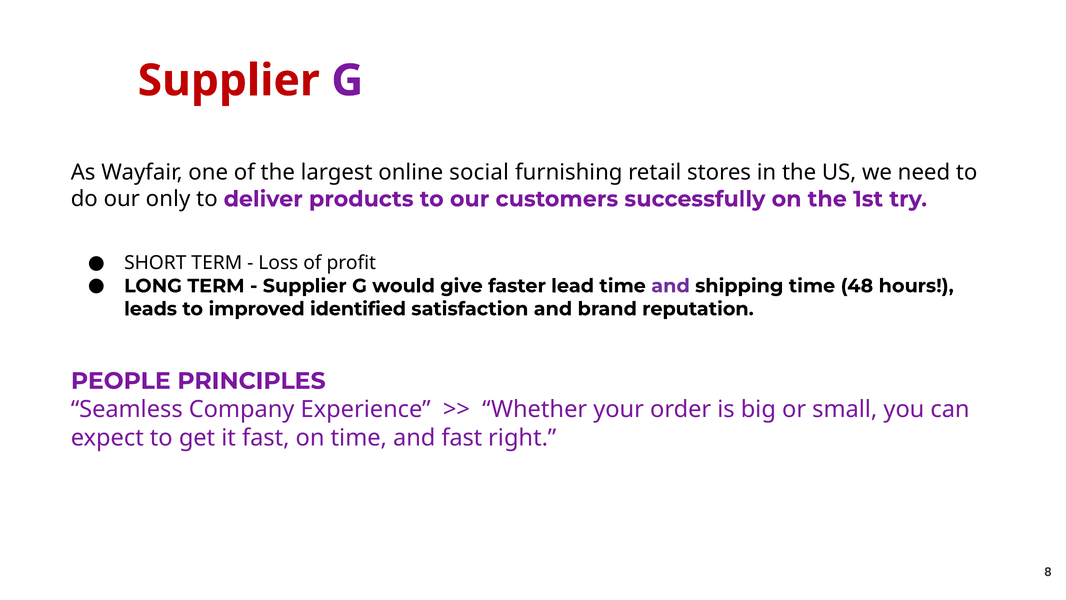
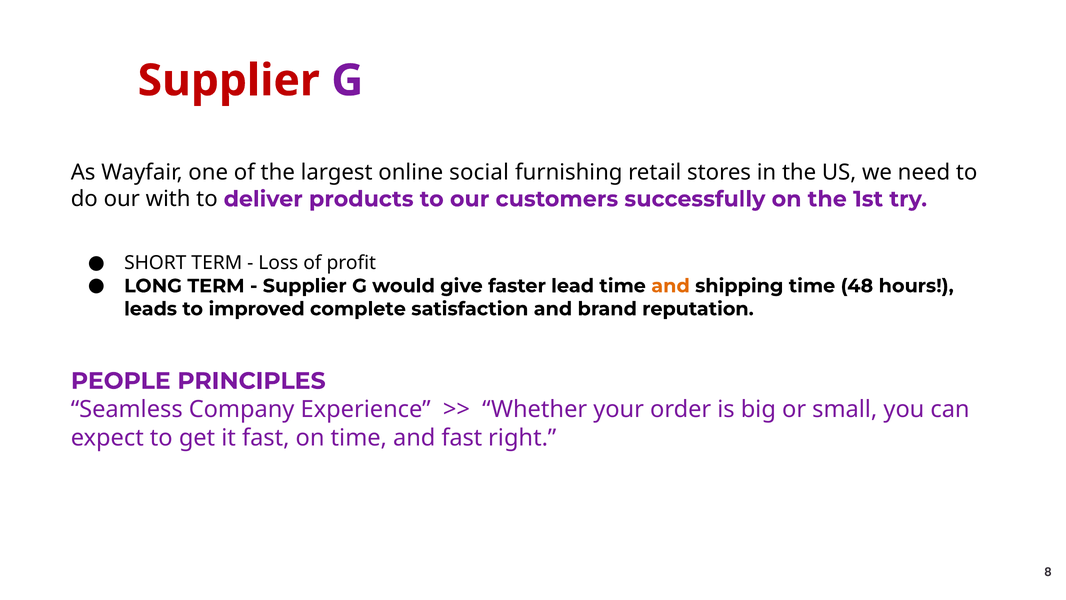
only: only -> with (168, 199)
and colour: purple -> orange (671, 286)
identified: identified -> complete (358, 309)
